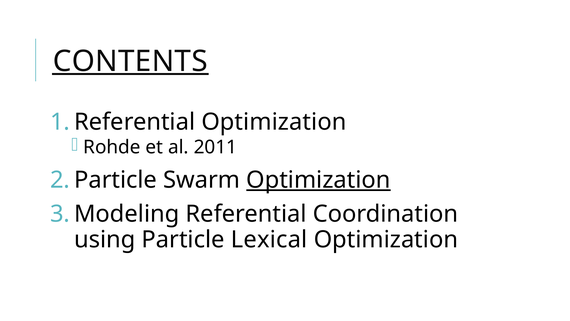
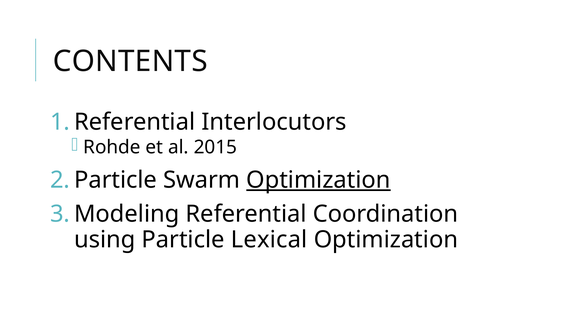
CONTENTS underline: present -> none (130, 61)
Optimization: Optimization -> Interlocutors (274, 122)
2011: 2011 -> 2015 (215, 147)
